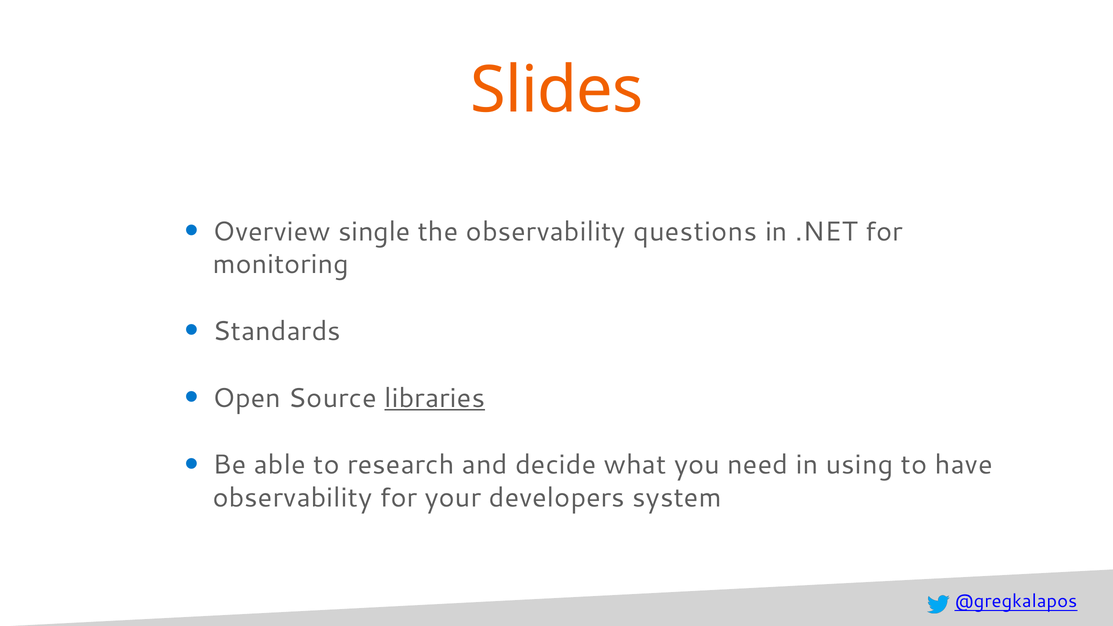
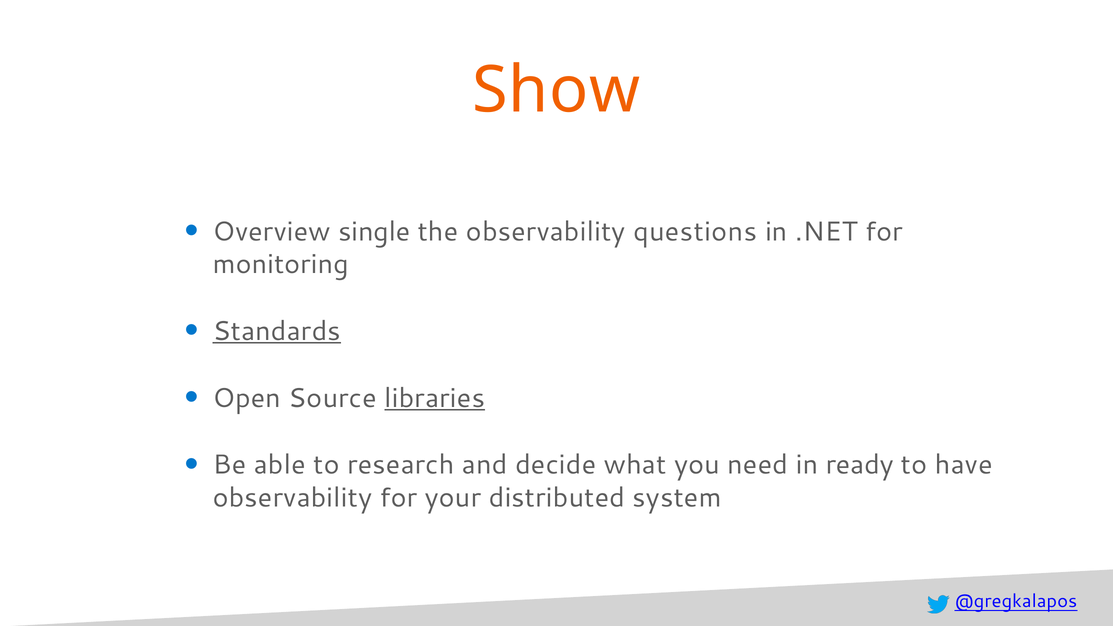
Slides: Slides -> Show (556, 90)
Standards underline: none -> present (277, 331)
using: using -> ready (860, 465)
developers: developers -> distributed (557, 498)
